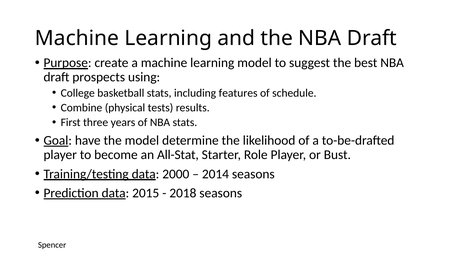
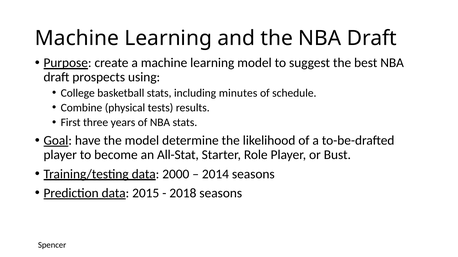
features: features -> minutes (238, 93)
